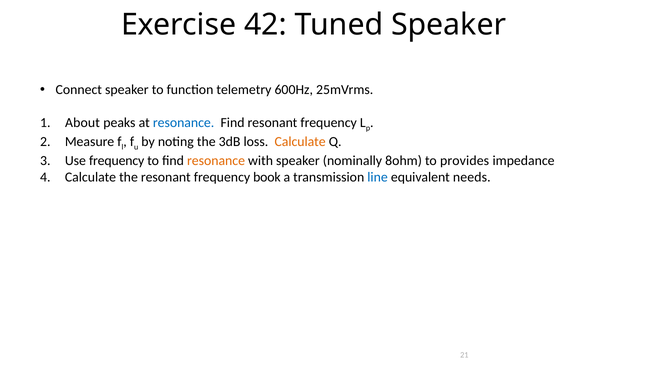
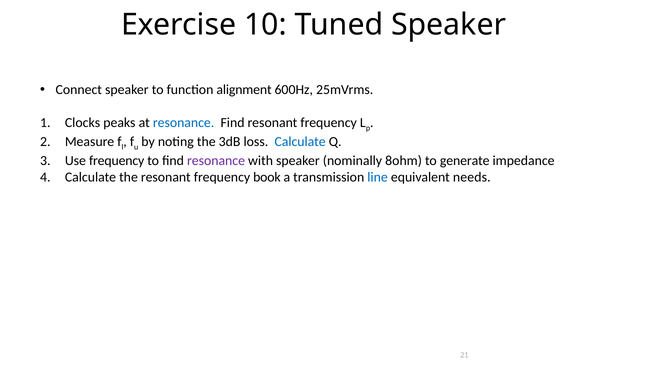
42: 42 -> 10 (266, 25)
telemetry: telemetry -> alignment (244, 90)
About: About -> Clocks (83, 123)
Calculate colour: orange -> blue (300, 142)
resonance colour: orange -> purple (216, 160)
provides: provides -> generate (465, 160)
